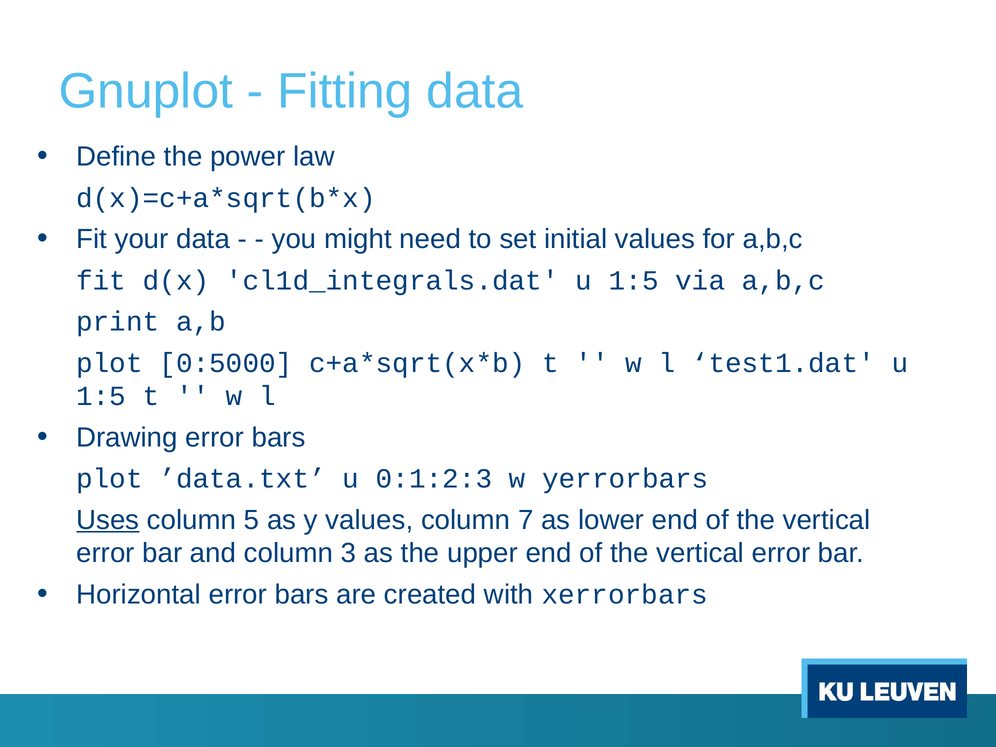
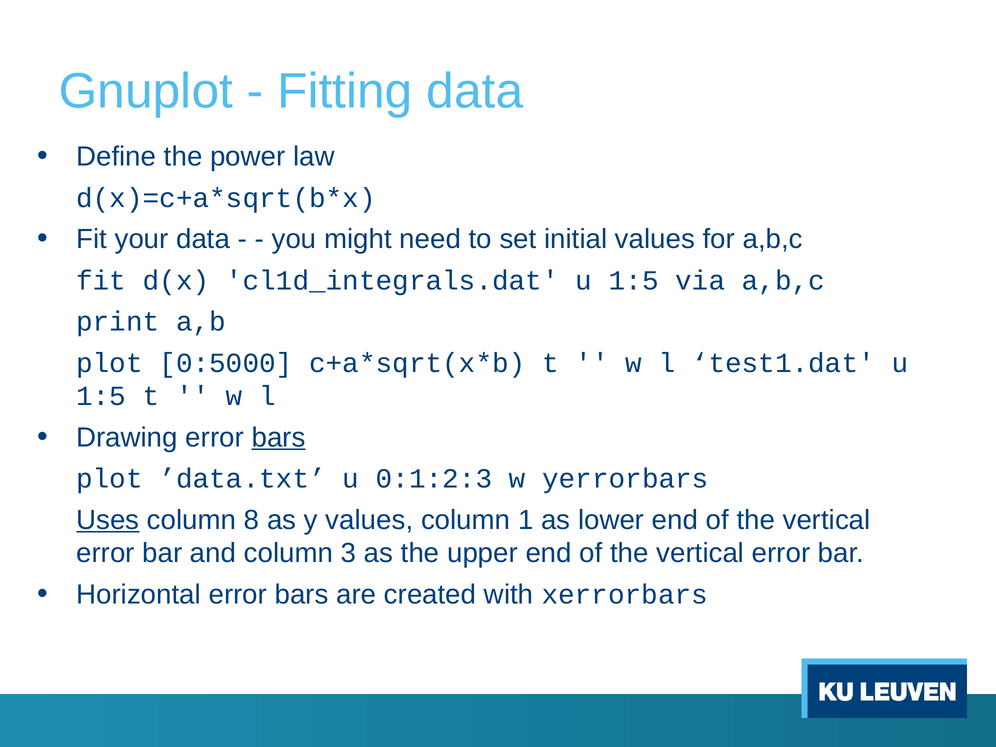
bars underline: none -> present (279, 437)
5: 5 -> 8 (252, 520)
7: 7 -> 1 (526, 520)
